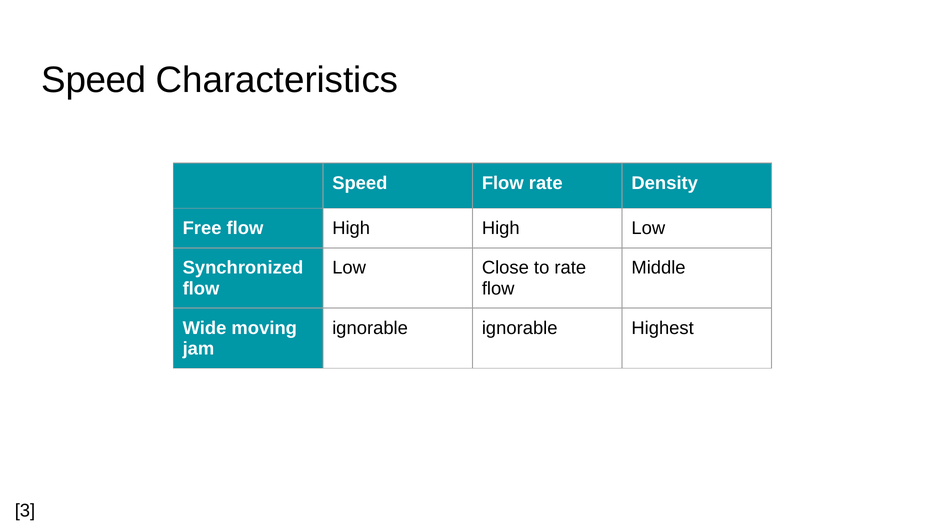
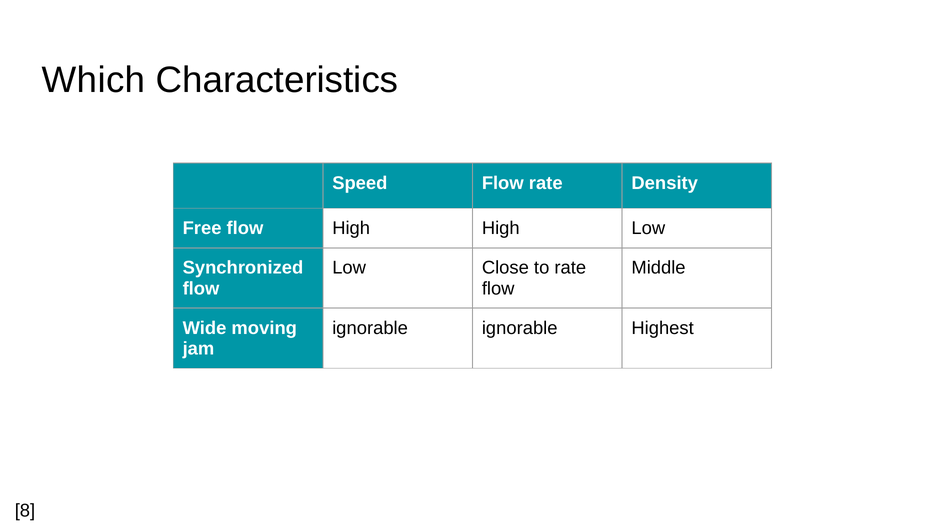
Speed: Speed -> Which (93, 80)
3: 3 -> 8 (25, 510)
